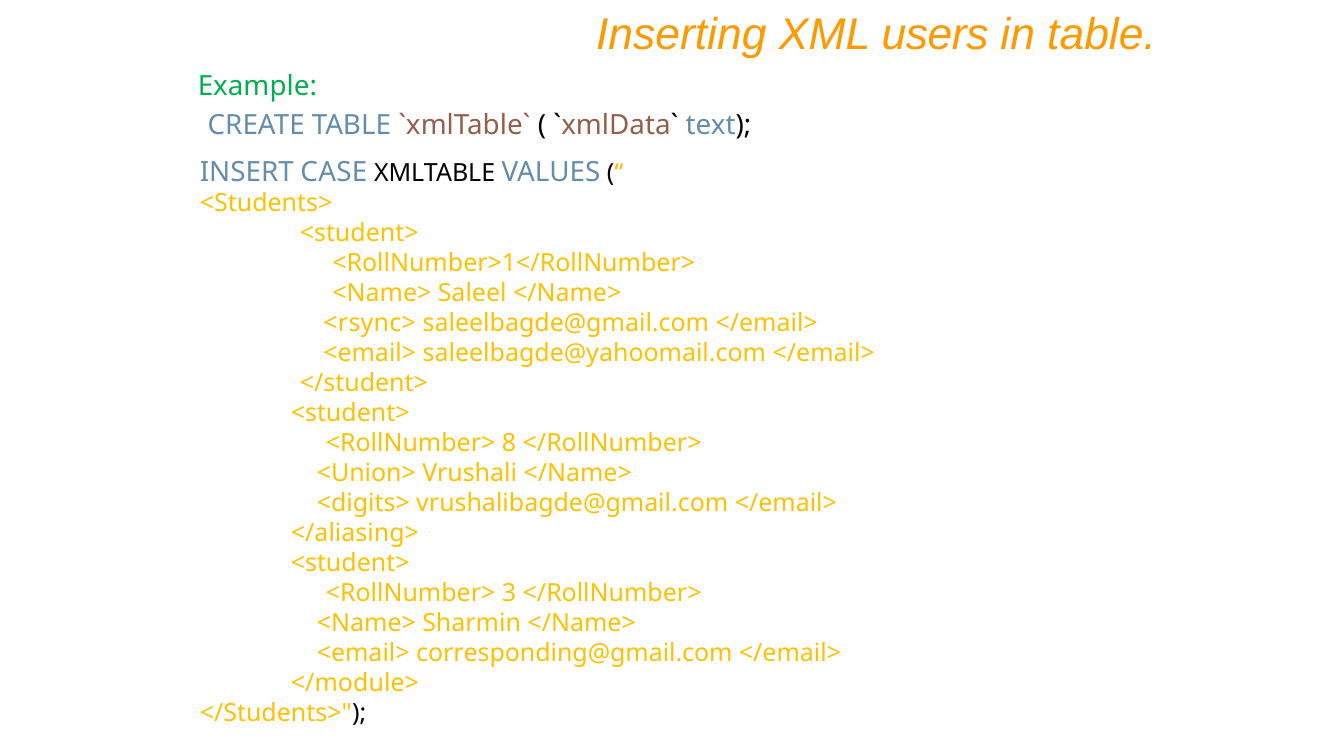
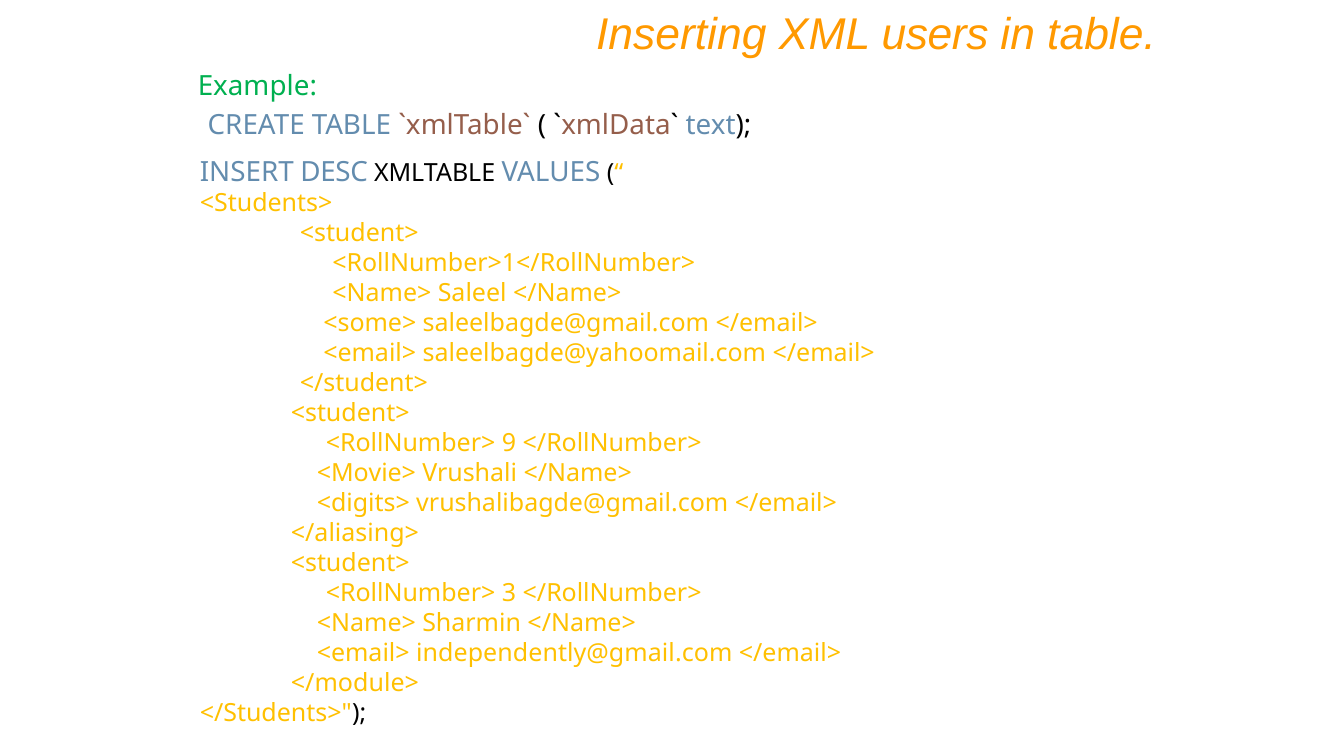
CASE: CASE -> DESC (334, 172)
<rsync>: <rsync> -> <some> (370, 323)
8: 8 -> 9 (509, 443)
<Union>: <Union> -> <Movie> (366, 473)
corresponding@gmail.com: corresponding@gmail.com -> independently@gmail.com (574, 653)
